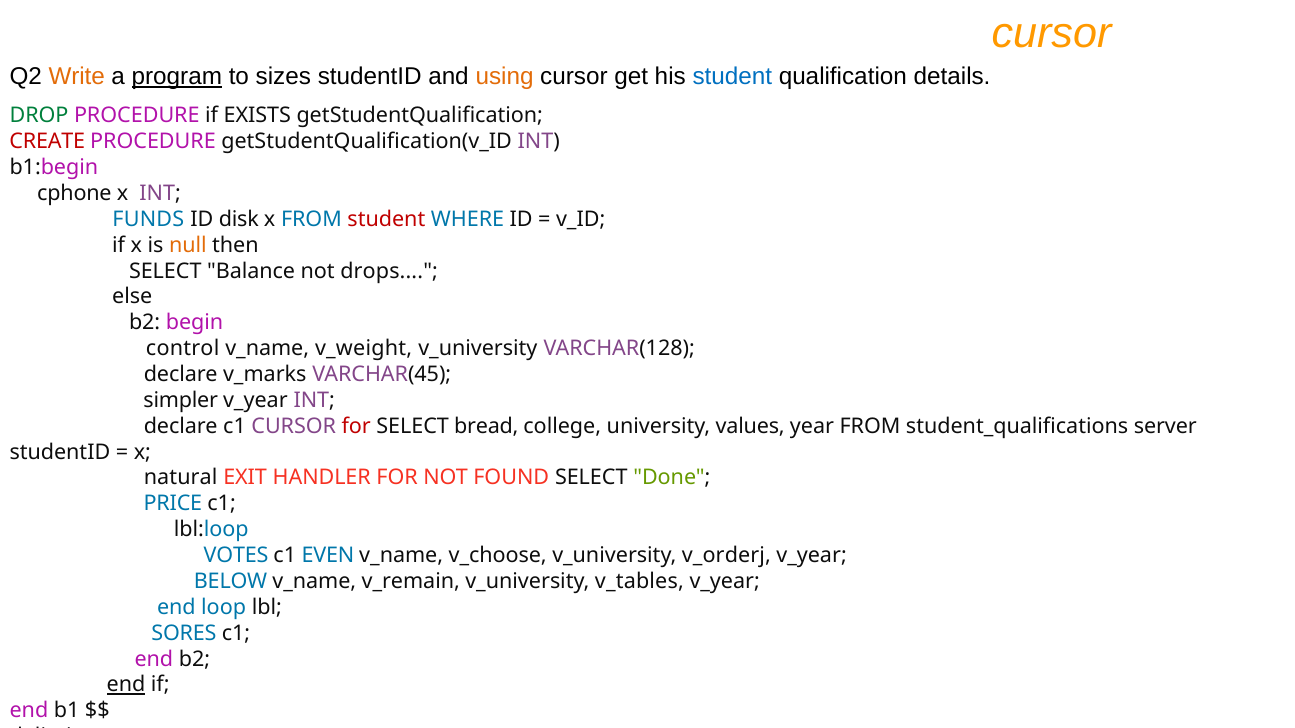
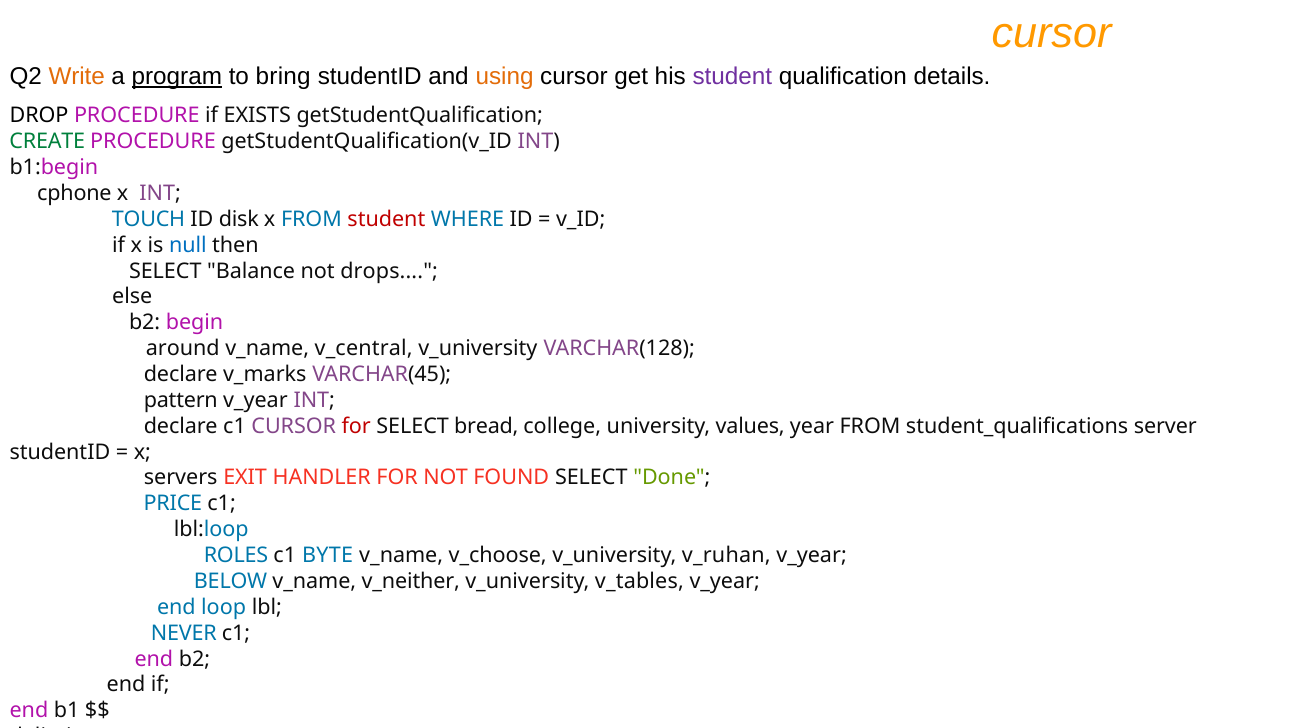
sizes: sizes -> bring (283, 77)
student colour: blue -> purple (732, 77)
DROP colour: green -> black (39, 116)
CREATE colour: red -> green (47, 142)
FUNDS: FUNDS -> TOUCH (149, 219)
null colour: orange -> blue (188, 245)
control: control -> around (183, 349)
v_weight: v_weight -> v_central (364, 349)
simpler: simpler -> pattern (181, 400)
natural: natural -> servers (181, 478)
VOTES: VOTES -> ROLES (236, 556)
EVEN: EVEN -> BYTE (328, 556)
v_orderj: v_orderj -> v_ruhan (726, 556)
v_remain: v_remain -> v_neither (411, 582)
SORES: SORES -> NEVER (184, 633)
end underline: present -> none (126, 685)
